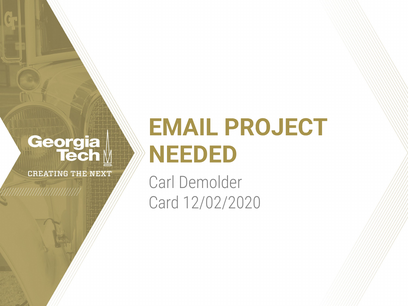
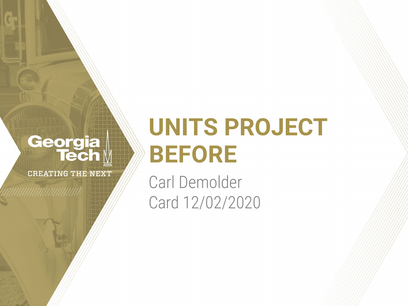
EMAIL: EMAIL -> UNITS (183, 127)
NEEDED: NEEDED -> BEFORE (193, 155)
